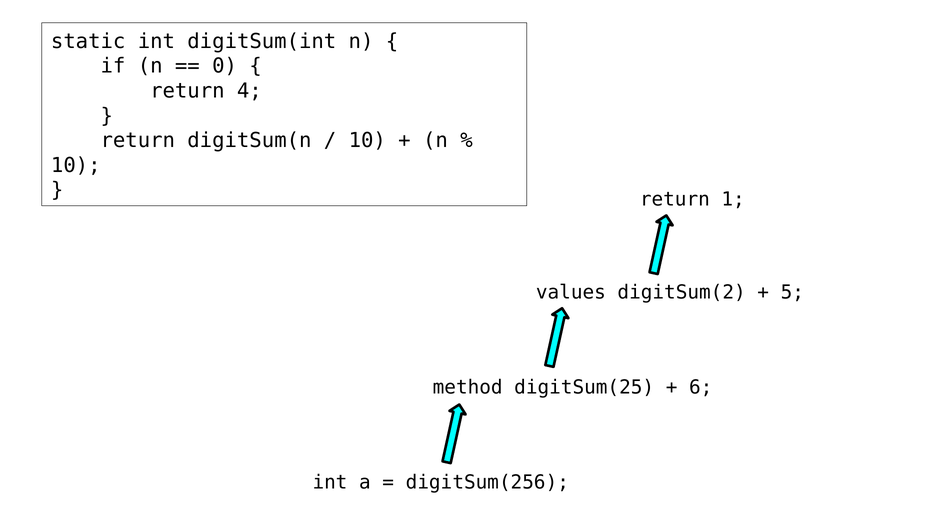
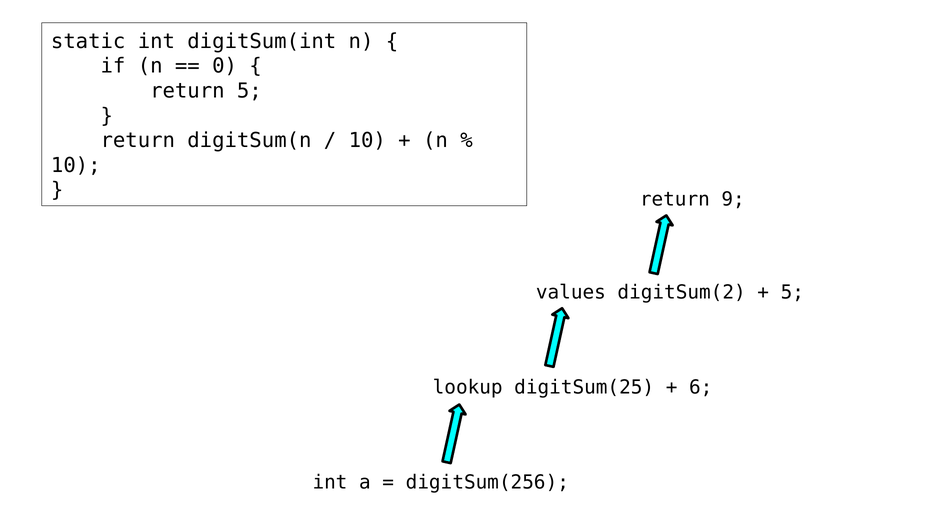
return 4: 4 -> 5 (249, 91)
1: 1 -> 9 (733, 200)
method: method -> lookup (468, 388)
